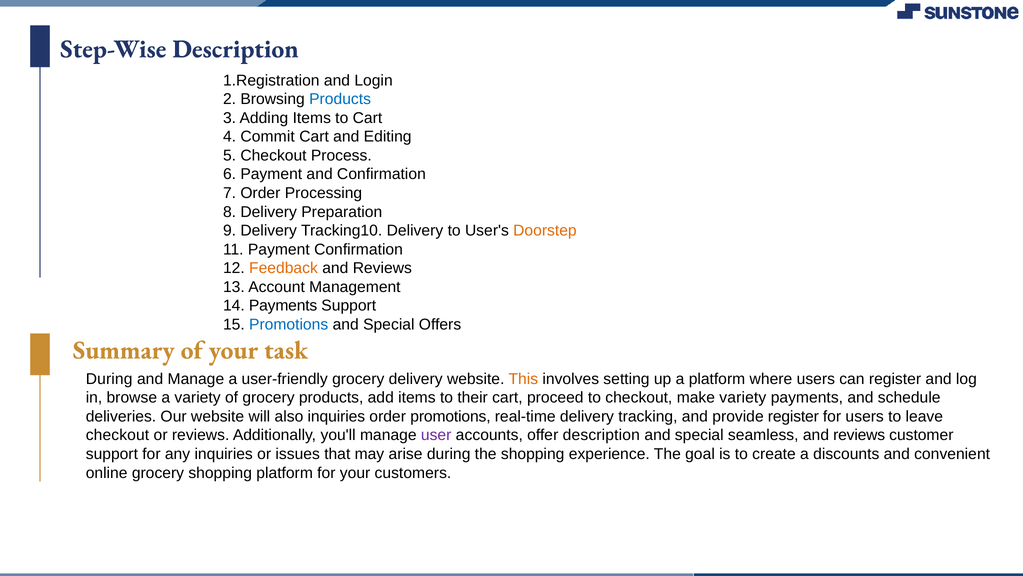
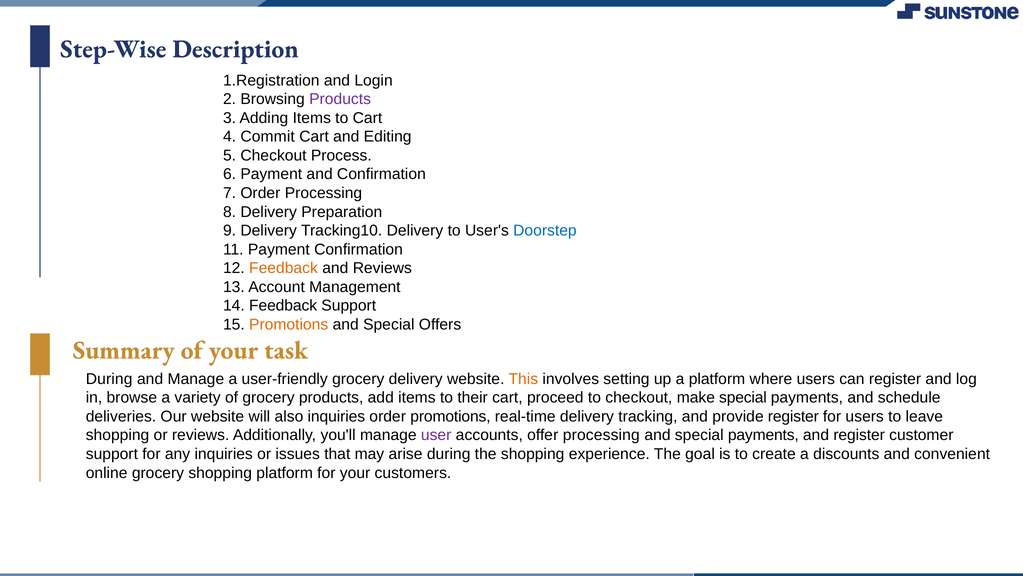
Products colour: blue -> purple (340, 99)
Doorstep colour: orange -> blue (545, 230)
14 Payments: Payments -> Feedback (283, 305)
Promotions colour: blue -> orange (289, 324)
make variety: variety -> special (743, 397)
checkout: checkout -> shopping (118, 435)
offer description: description -> processing (601, 435)
and special seamless: seamless -> payments (763, 435)
reviews: reviews -> register (859, 435)
